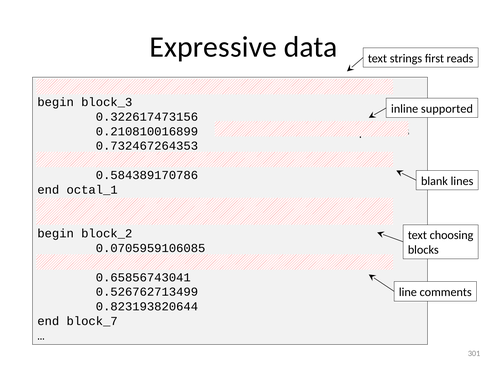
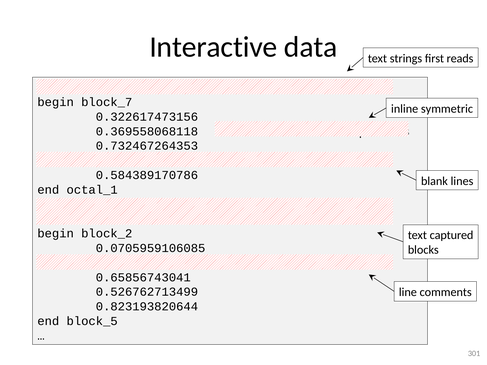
Expressive: Expressive -> Interactive (213, 47)
block_3: block_3 -> block_7 (107, 102)
supported: supported -> symmetric (447, 109)
0.210810016899: 0.210810016899 -> 0.369558068118 (147, 131)
choosing: choosing -> captured (452, 235)
block_7: block_7 -> block_5 (92, 321)
